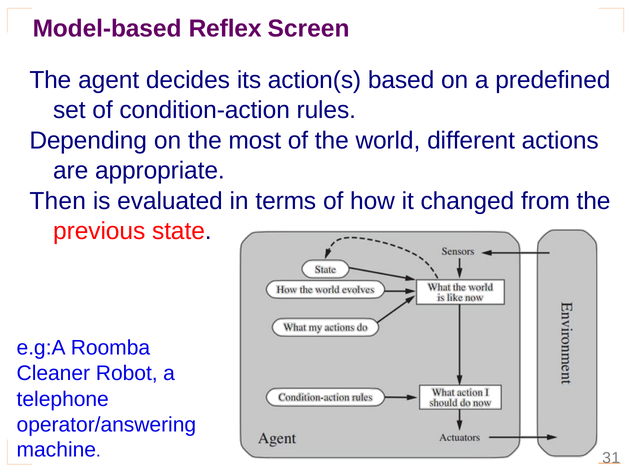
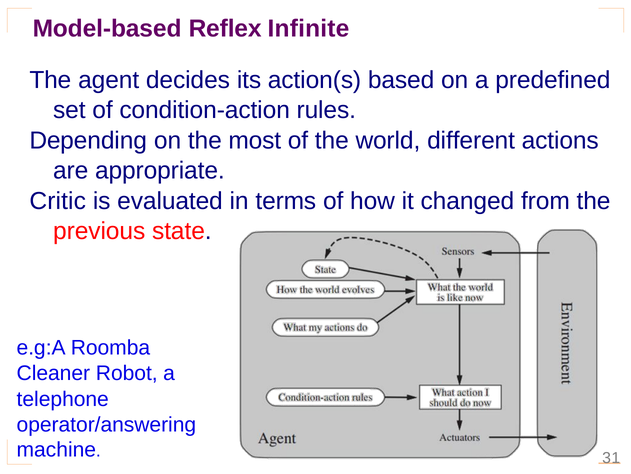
Screen: Screen -> Infinite (308, 28)
Then: Then -> Critic (58, 201)
